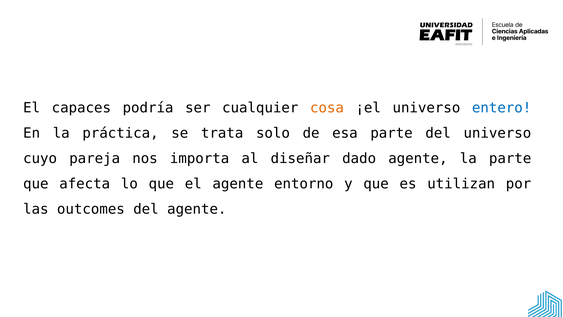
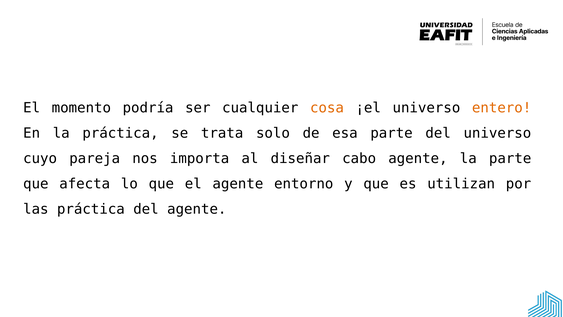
capaces: capaces -> momento (81, 108)
entero colour: blue -> orange (502, 108)
dado: dado -> cabo (359, 158)
las outcomes: outcomes -> práctica (91, 209)
